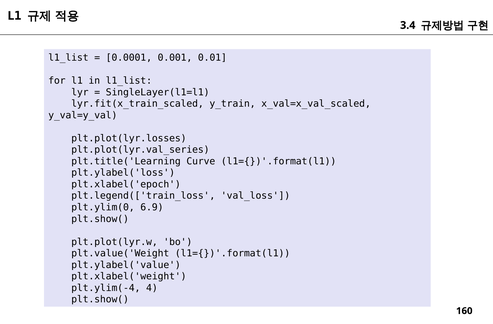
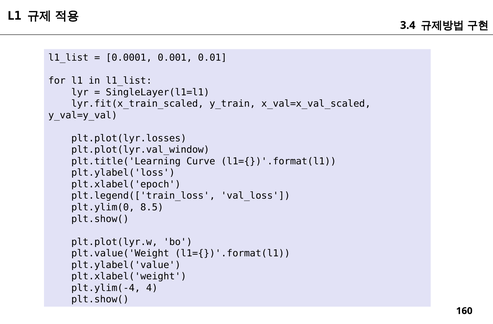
plt.plot(lyr.val_series: plt.plot(lyr.val_series -> plt.plot(lyr.val_window (140, 150)
6.9: 6.9 -> 8.5 (152, 207)
